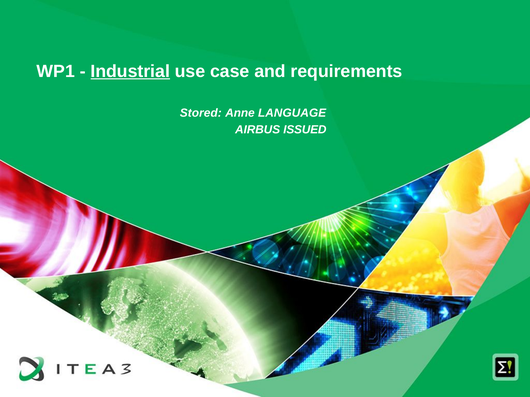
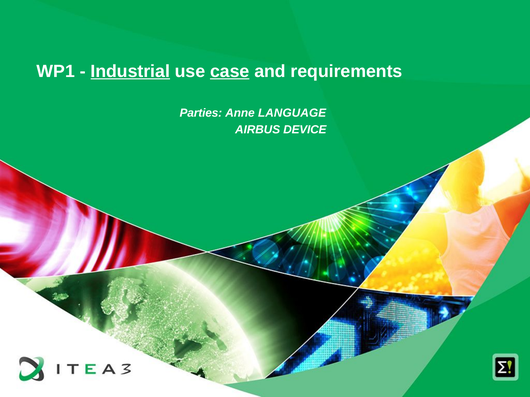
case underline: none -> present (230, 71)
Stored: Stored -> Parties (201, 113)
ISSUED: ISSUED -> DEVICE (305, 130)
